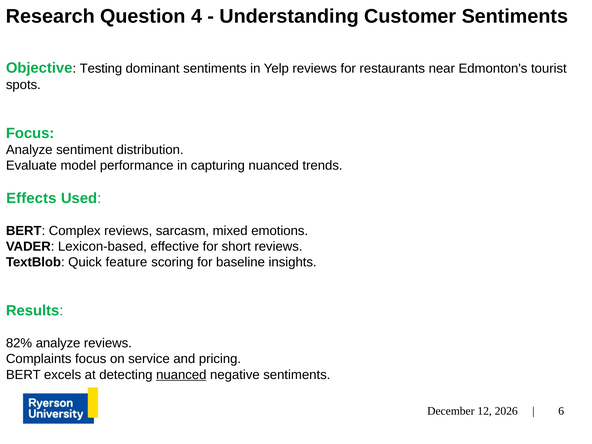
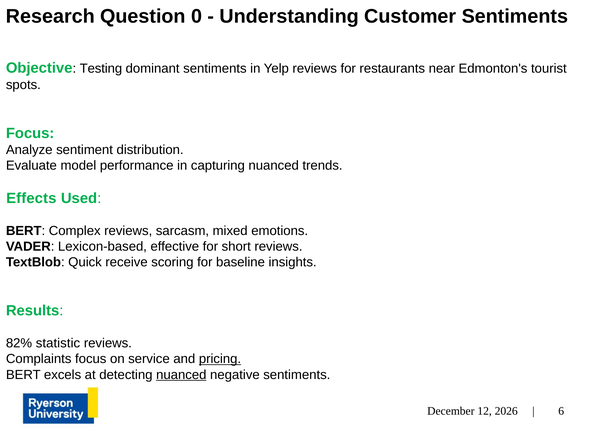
4: 4 -> 0 (197, 16)
feature: feature -> receive (127, 262)
82% analyze: analyze -> statistic (58, 343)
pricing underline: none -> present (220, 359)
